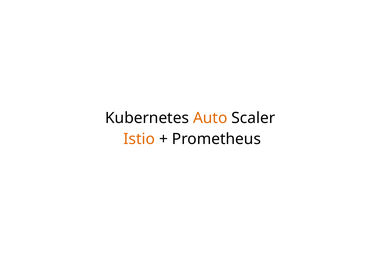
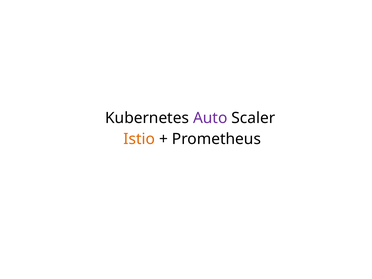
Auto colour: orange -> purple (210, 118)
